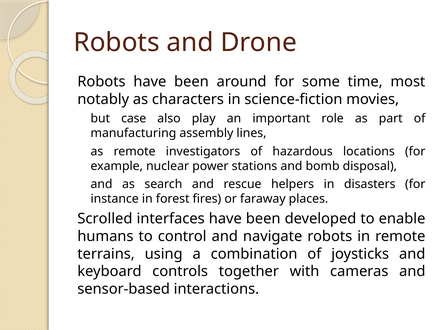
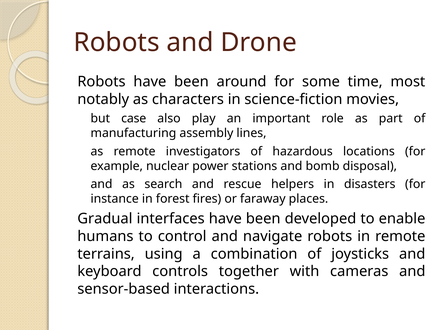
Scrolled: Scrolled -> Gradual (105, 219)
